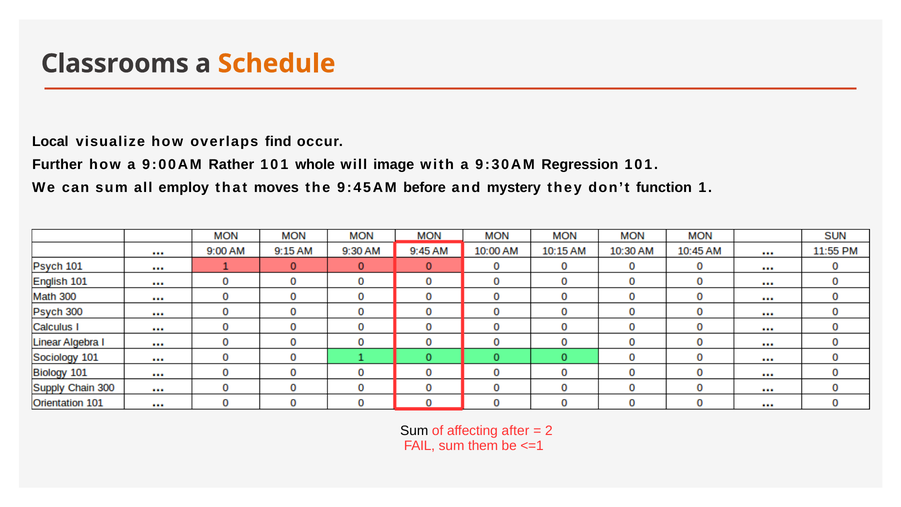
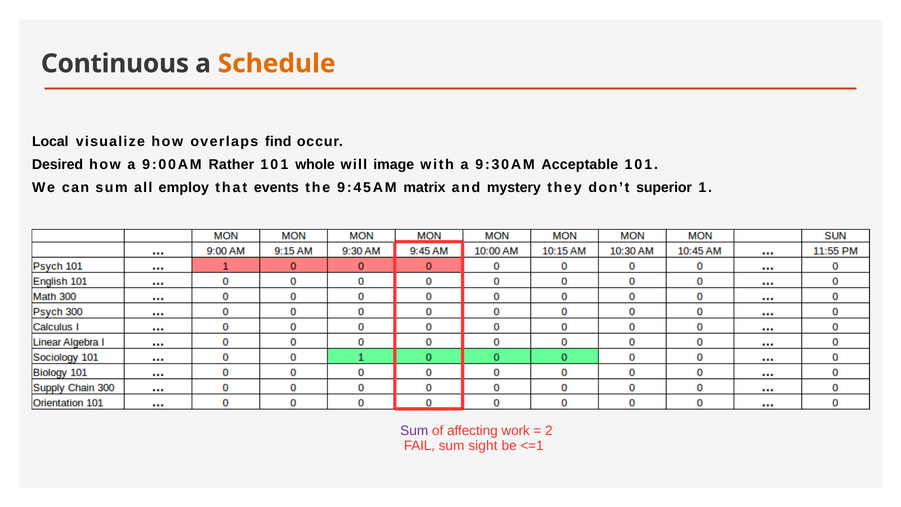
Classrooms: Classrooms -> Continuous (115, 64)
Further: Further -> Desired (57, 164)
Regression: Regression -> Acceptable (580, 164)
moves: moves -> events (276, 188)
before: before -> matrix (425, 188)
function: function -> superior (664, 188)
Sum colour: black -> purple (414, 431)
after: after -> work (516, 431)
them: them -> sight (483, 446)
